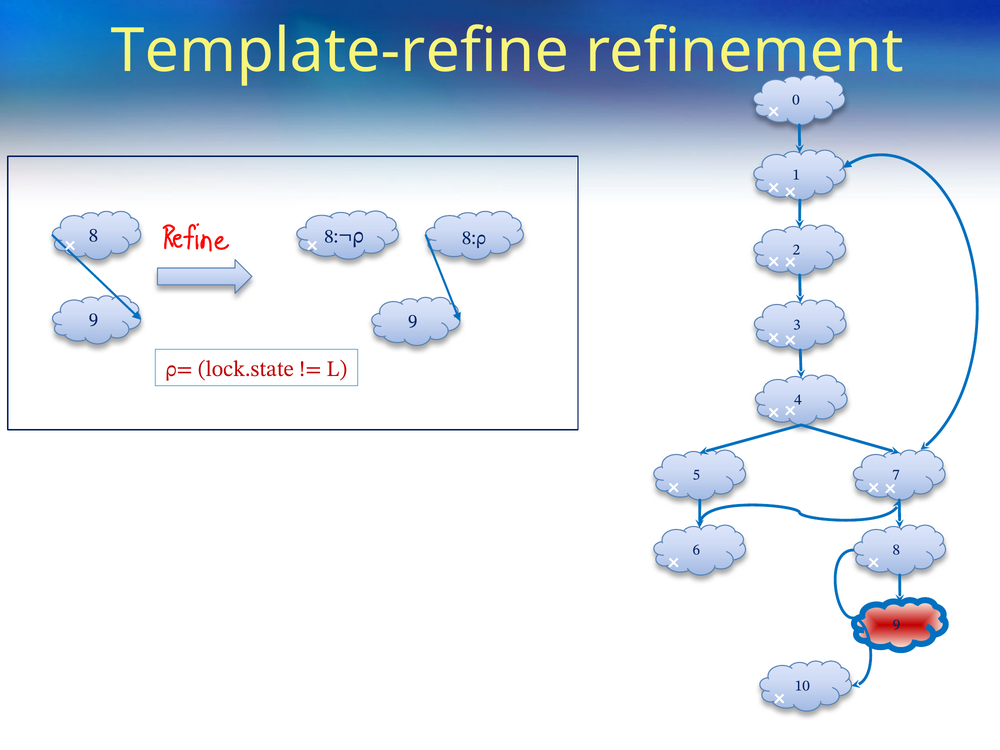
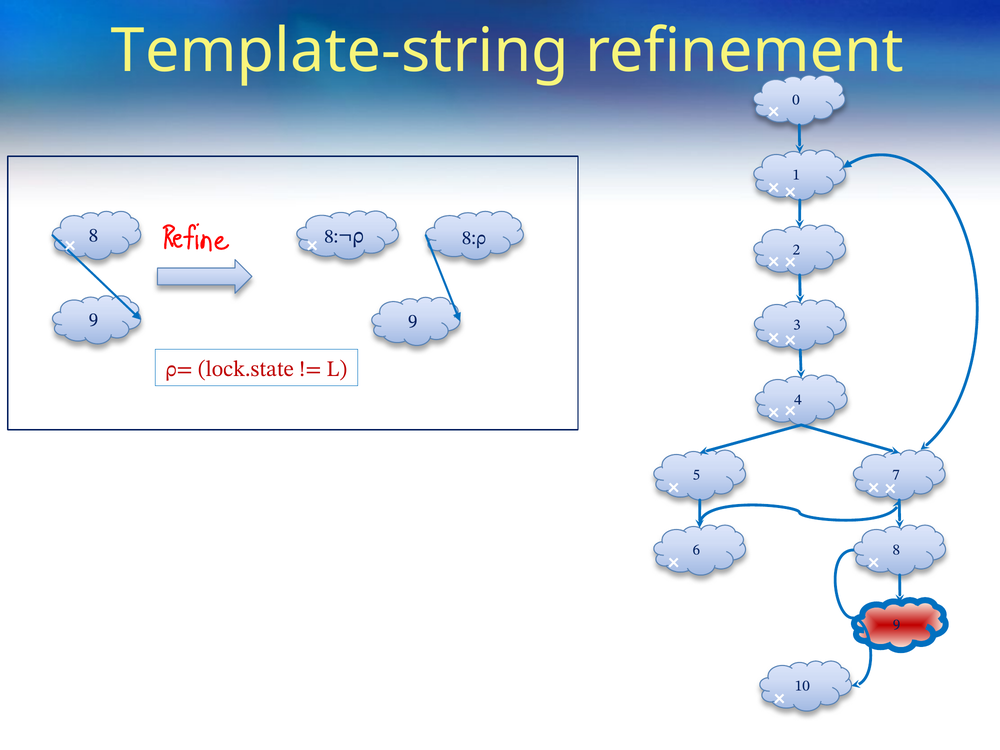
Template-refine: Template-refine -> Template-string (340, 51)
